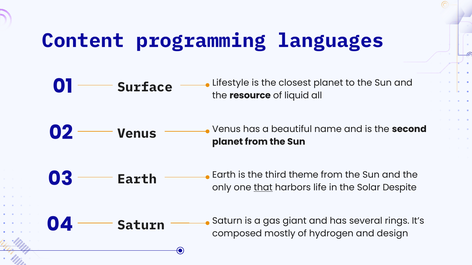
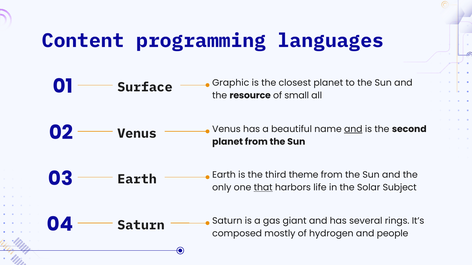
Lifestyle: Lifestyle -> Graphic (231, 83)
liquid: liquid -> small (297, 96)
and underline: none -> present (353, 129)
Despite: Despite -> Subject (400, 188)
design: design -> people (393, 234)
